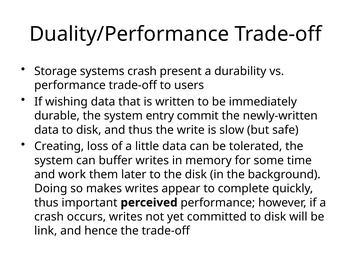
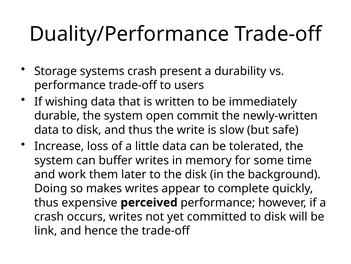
entry: entry -> open (160, 115)
Creating: Creating -> Increase (59, 146)
important: important -> expensive (89, 202)
